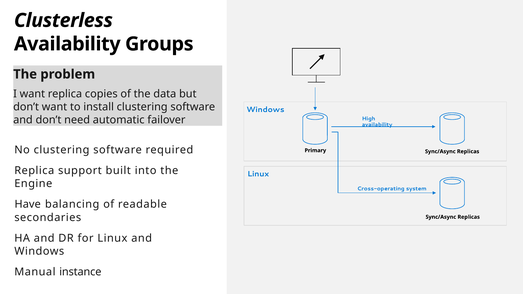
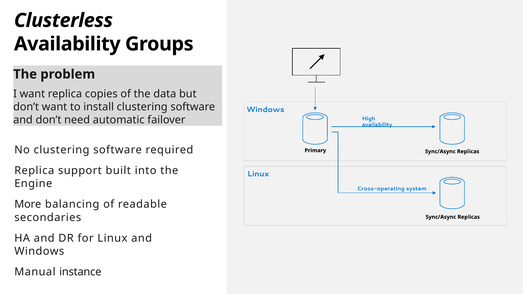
Have: Have -> More (28, 204)
